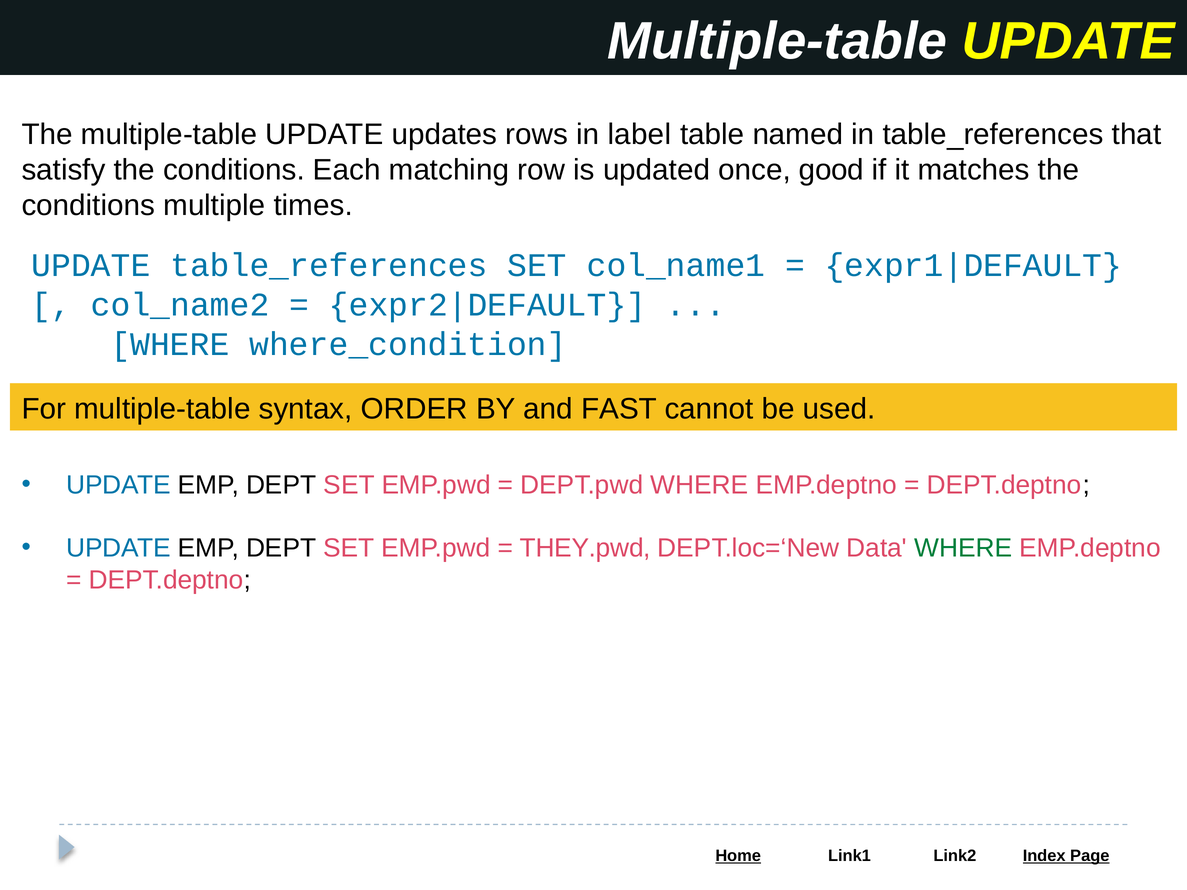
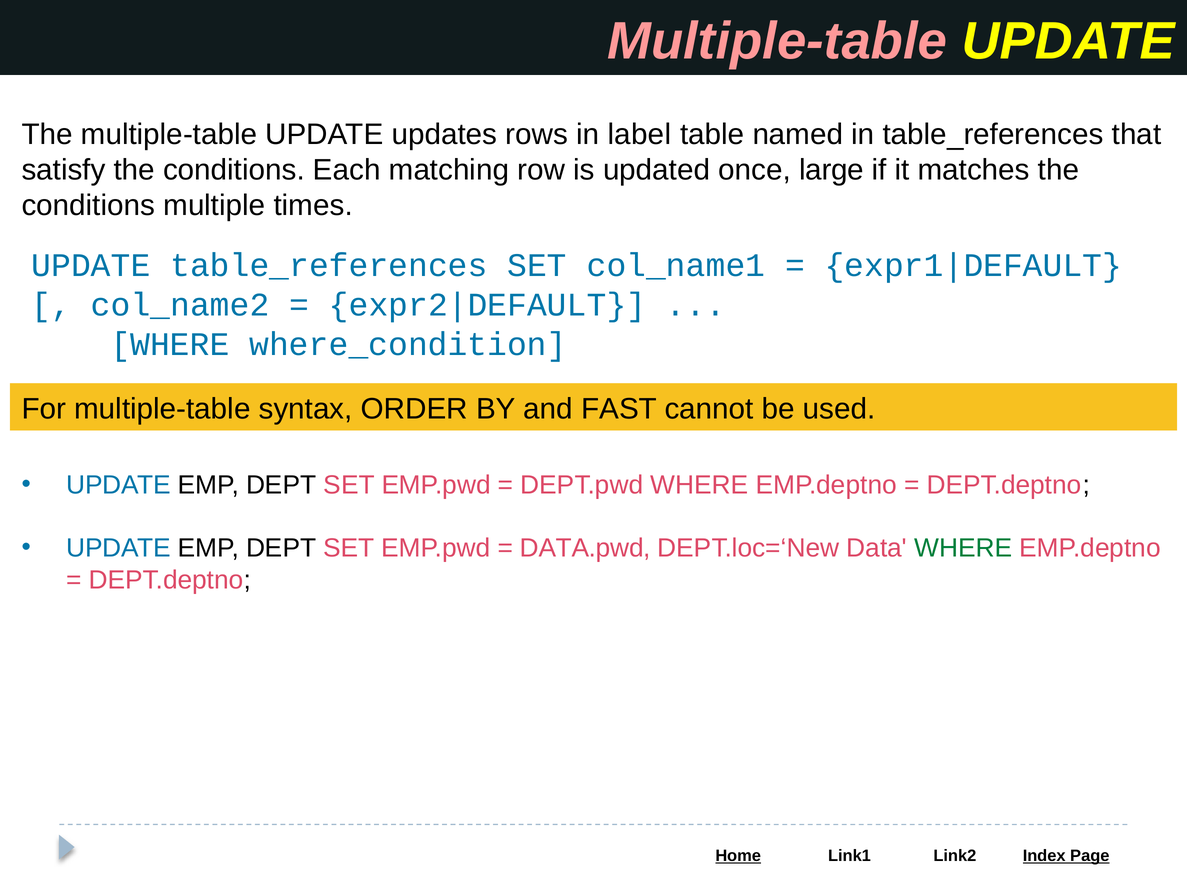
Multiple-table colour: white -> pink (777, 41)
good: good -> large (831, 170)
THEY.pwd: THEY.pwd -> DATA.pwd (585, 548)
